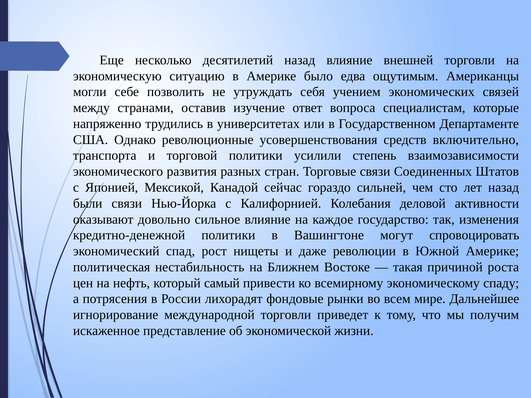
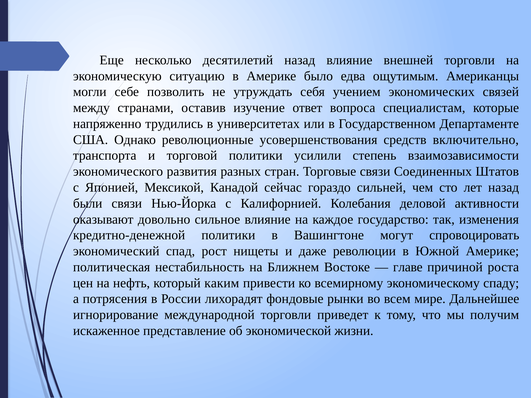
такая: такая -> главе (408, 267)
самый: самый -> каким (222, 283)
